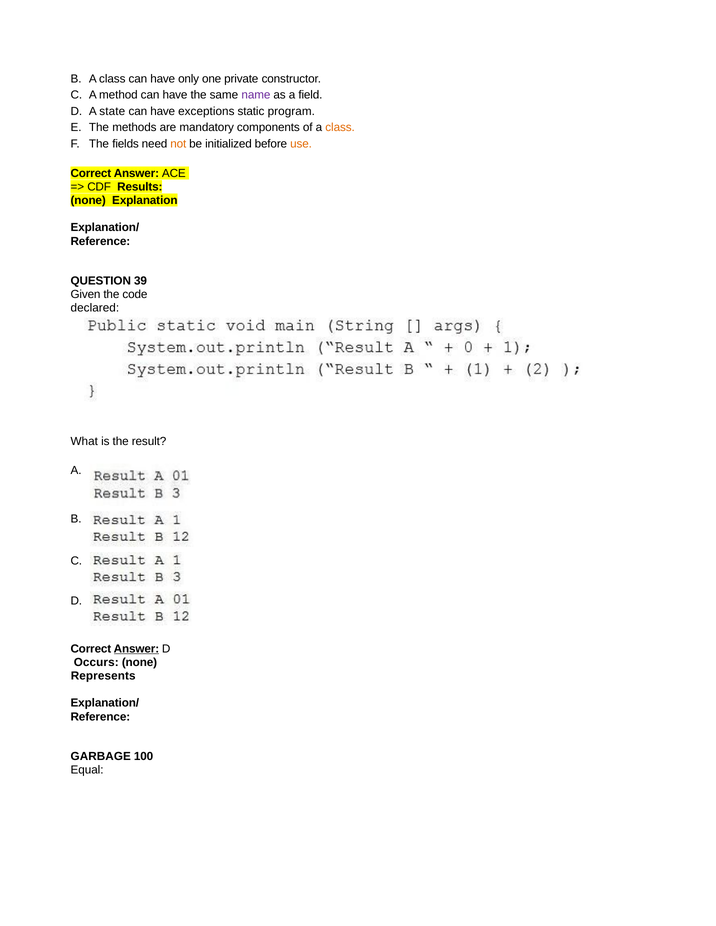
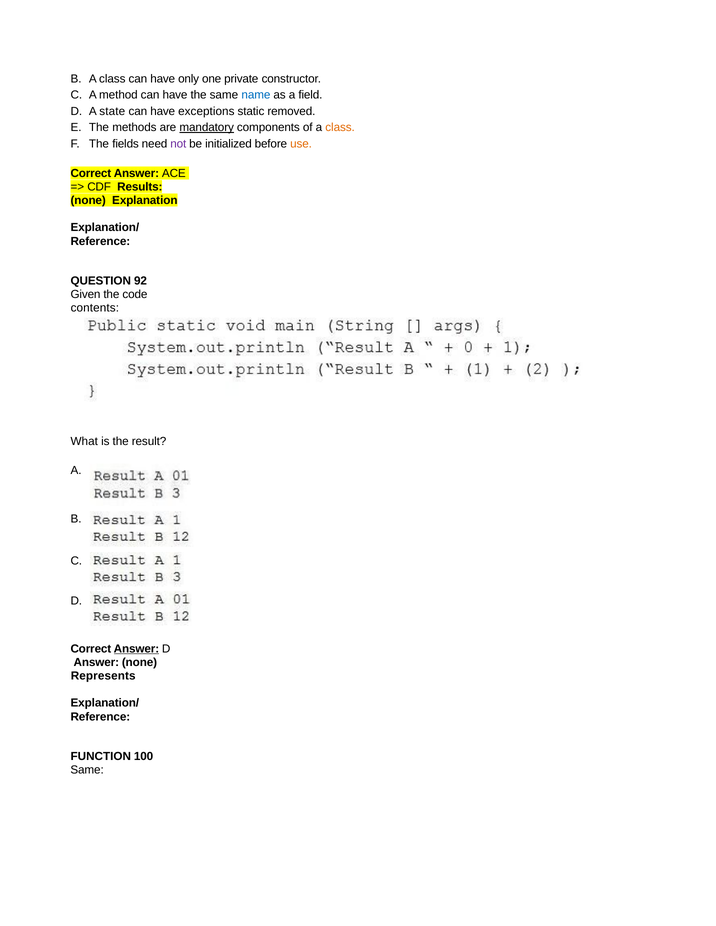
name colour: purple -> blue (256, 95)
program: program -> removed (291, 111)
mandatory underline: none -> present (207, 128)
not colour: orange -> purple (178, 144)
39: 39 -> 92 (140, 281)
declared: declared -> contents (95, 308)
Occurs: Occurs -> Answer (96, 663)
GARBAGE: GARBAGE -> FUNCTION (101, 757)
Equal: Equal -> Same (87, 771)
